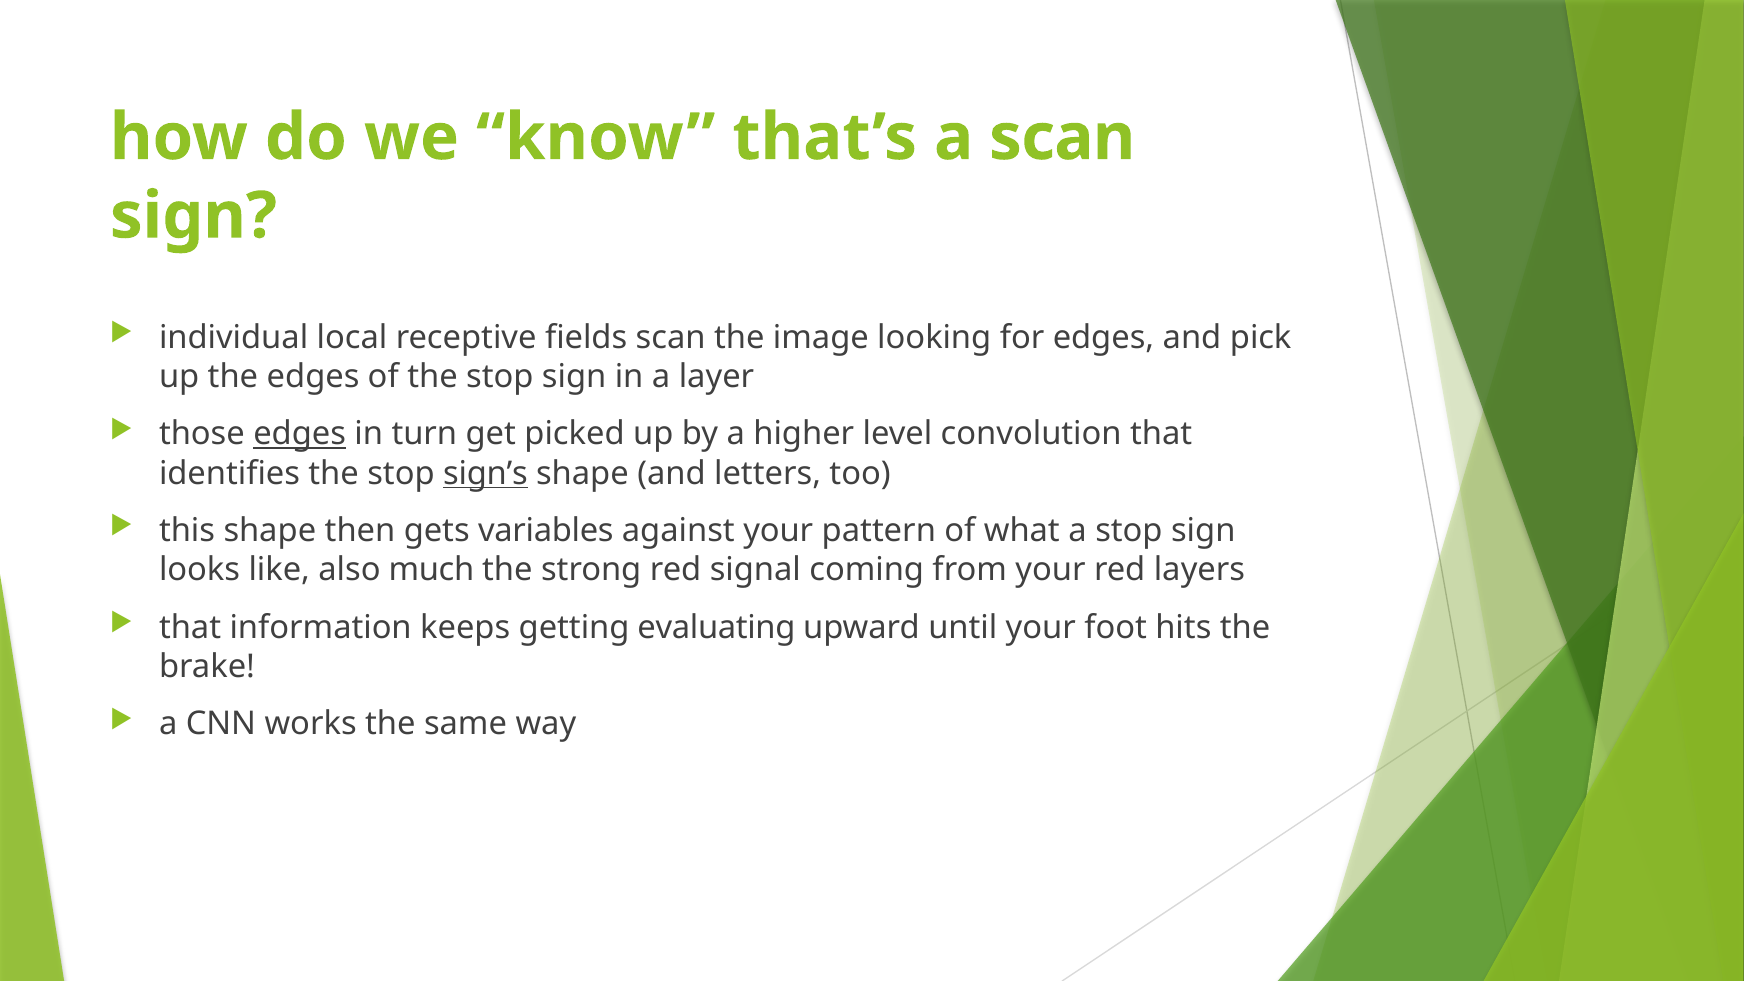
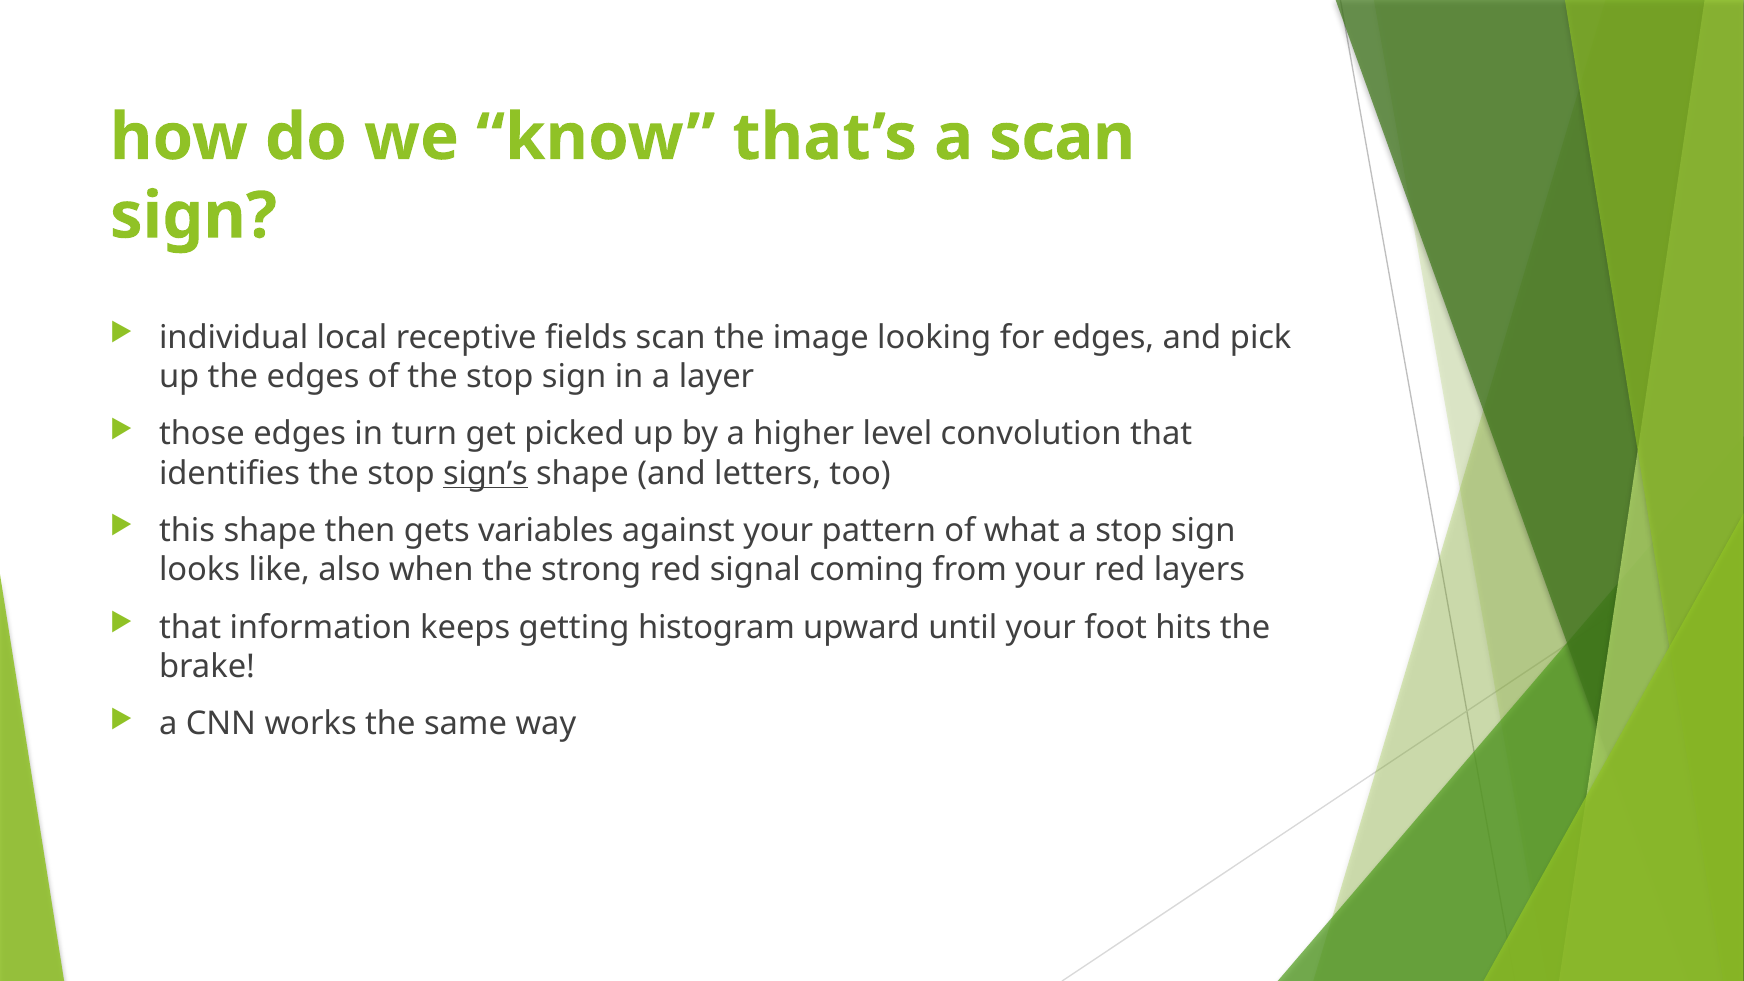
edges underline: present -> none (300, 434)
much: much -> when (431, 570)
evaluating: evaluating -> histogram (716, 627)
